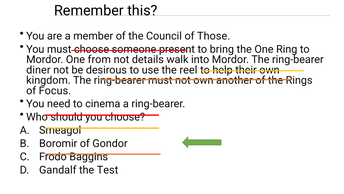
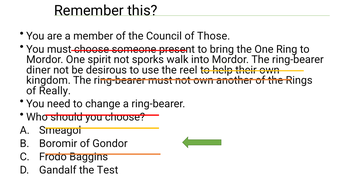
from: from -> spirit (99, 60)
details: details -> sporks (148, 60)
Focus: Focus -> Really (55, 90)
cinema: cinema -> change (103, 104)
